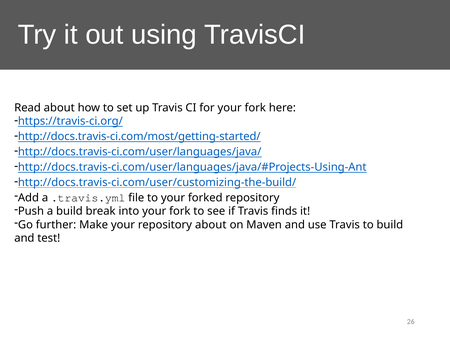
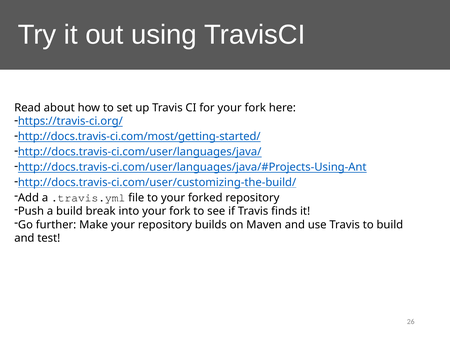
repository about: about -> builds (211, 225)
